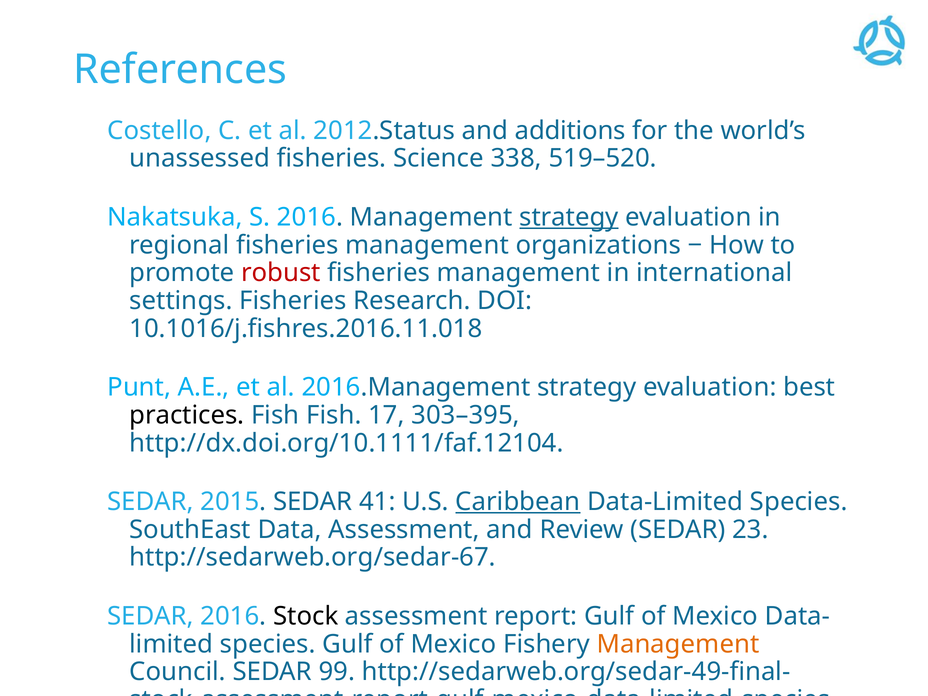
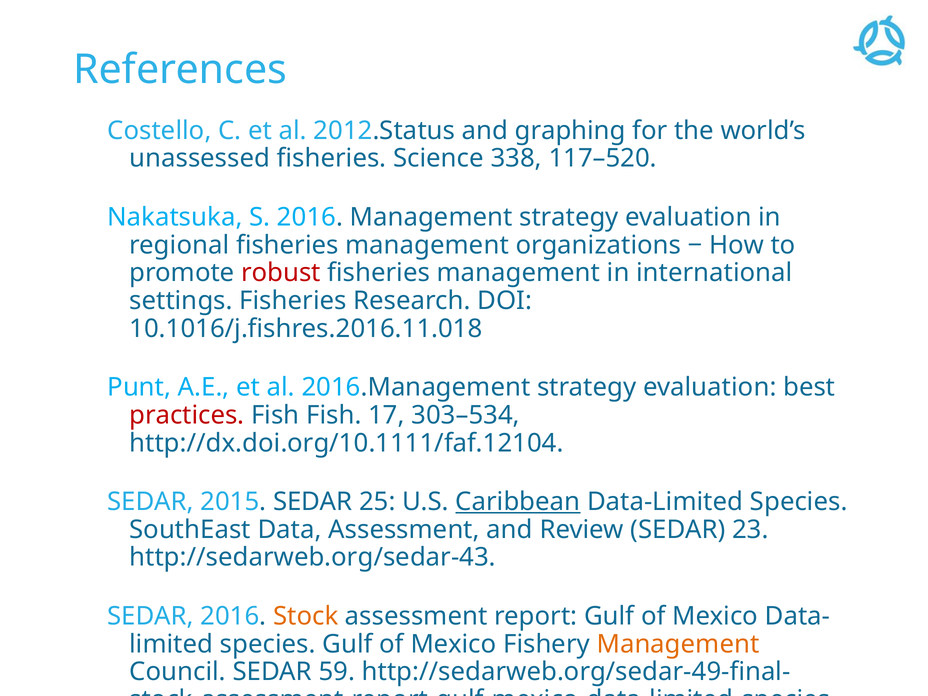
additions: additions -> graphing (570, 131)
519–520: 519–520 -> 117–520 (603, 158)
strategy underline: present -> none (569, 217)
practices colour: black -> red (187, 415)
303–395: 303–395 -> 303–534 (466, 415)
41: 41 -> 25 (377, 502)
http://sedarweb.org/sedar-67: http://sedarweb.org/sedar-67 -> http://sedarweb.org/sedar-43 (313, 557)
Stock colour: black -> orange (306, 616)
99: 99 -> 59 (337, 672)
